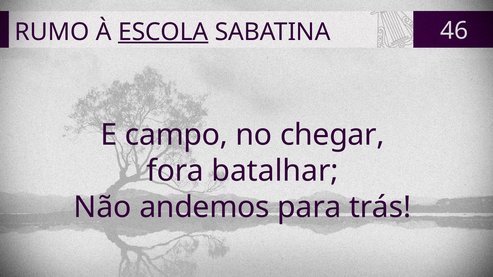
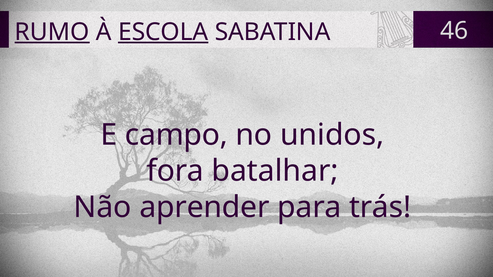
RUMO underline: none -> present (52, 32)
chegar: chegar -> unidos (332, 135)
andemos: andemos -> aprender (204, 207)
